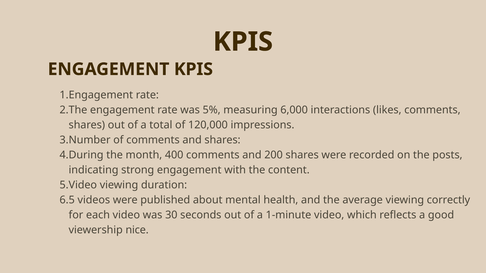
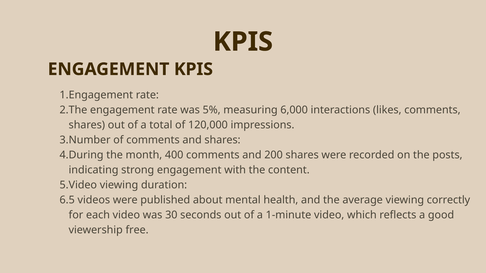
nice: nice -> free (137, 230)
